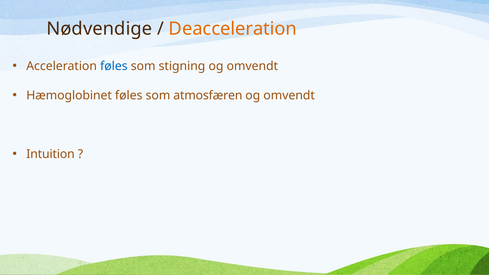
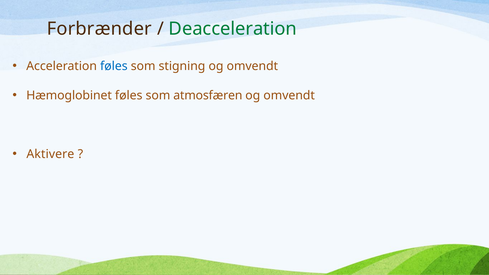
Nødvendige: Nødvendige -> Forbrænder (99, 29)
Deacceleration colour: orange -> green (233, 29)
Intuition: Intuition -> Aktivere (50, 154)
